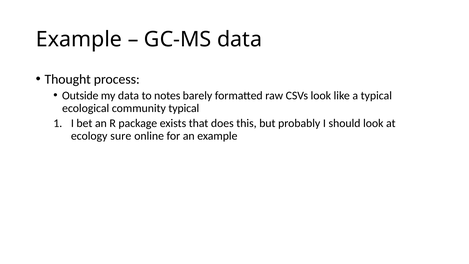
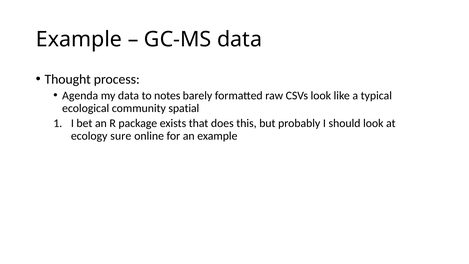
Outside: Outside -> Agenda (80, 95)
community typical: typical -> spatial (184, 108)
